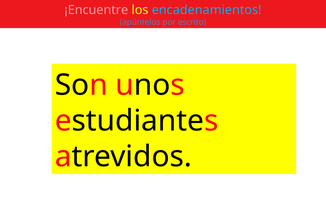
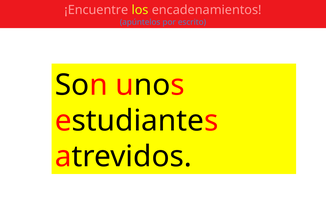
encadenamientos colour: light blue -> pink (207, 10)
